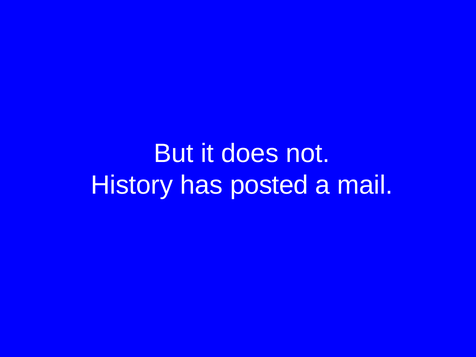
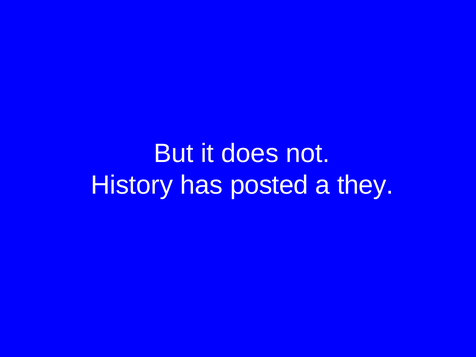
mail: mail -> they (365, 185)
